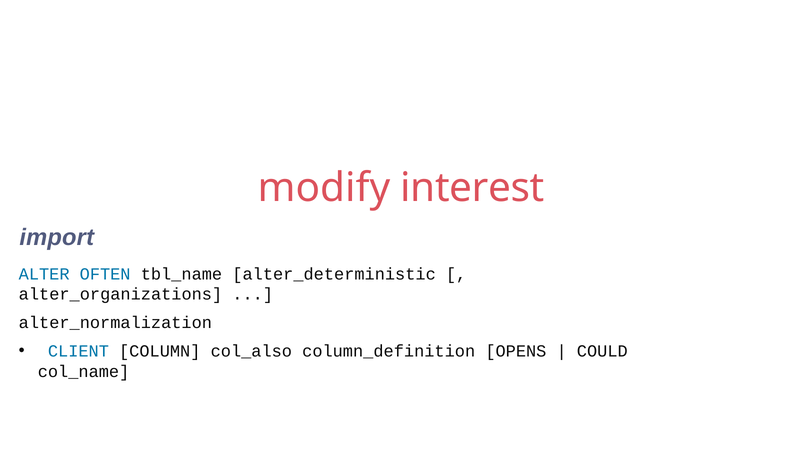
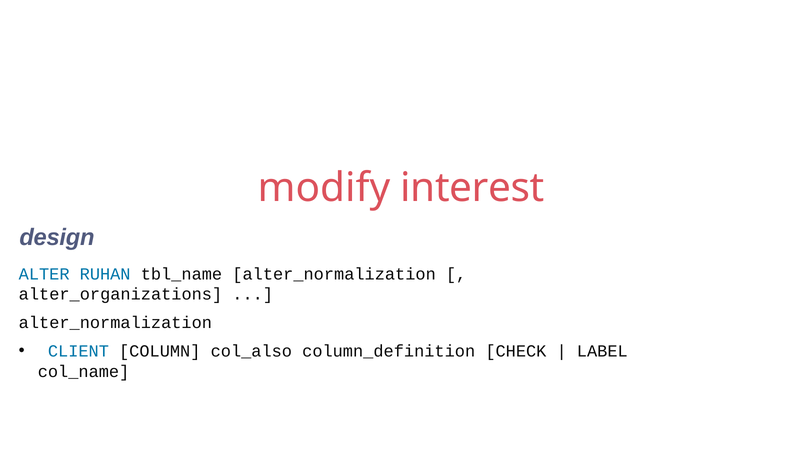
import: import -> design (57, 237)
OFTEN: OFTEN -> RUHAN (105, 274)
tbl_name alter_deterministic: alter_deterministic -> alter_normalization (334, 274)
OPENS: OPENS -> CHECK (516, 351)
COULD: COULD -> LABEL (602, 351)
